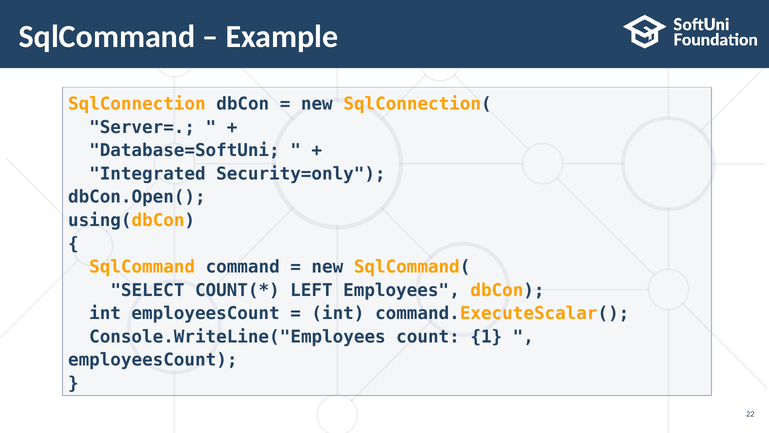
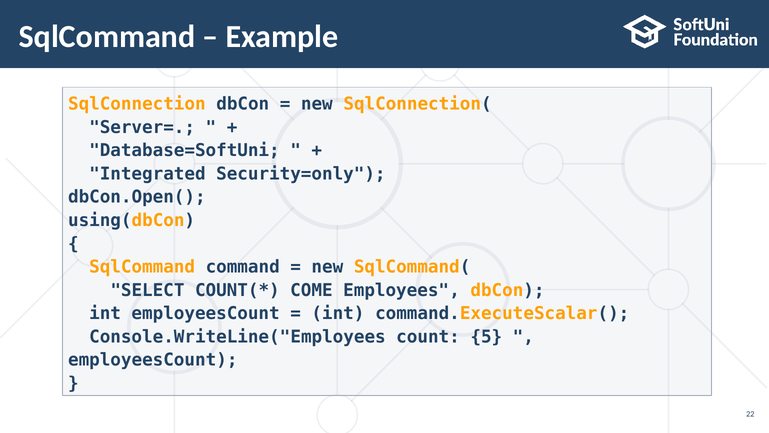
LEFT: LEFT -> COME (311, 290)
1: 1 -> 5 (486, 337)
